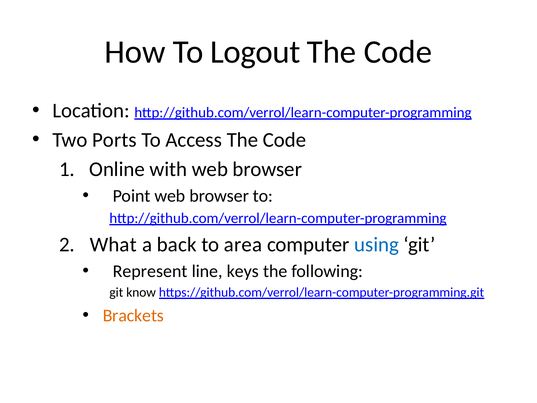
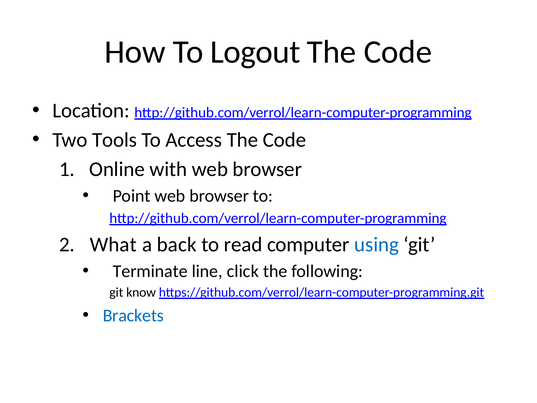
Ports: Ports -> Tools (114, 140)
area: area -> read (243, 245)
Represent: Represent -> Terminate (150, 271)
keys: keys -> click (243, 271)
Brackets colour: orange -> blue (133, 315)
